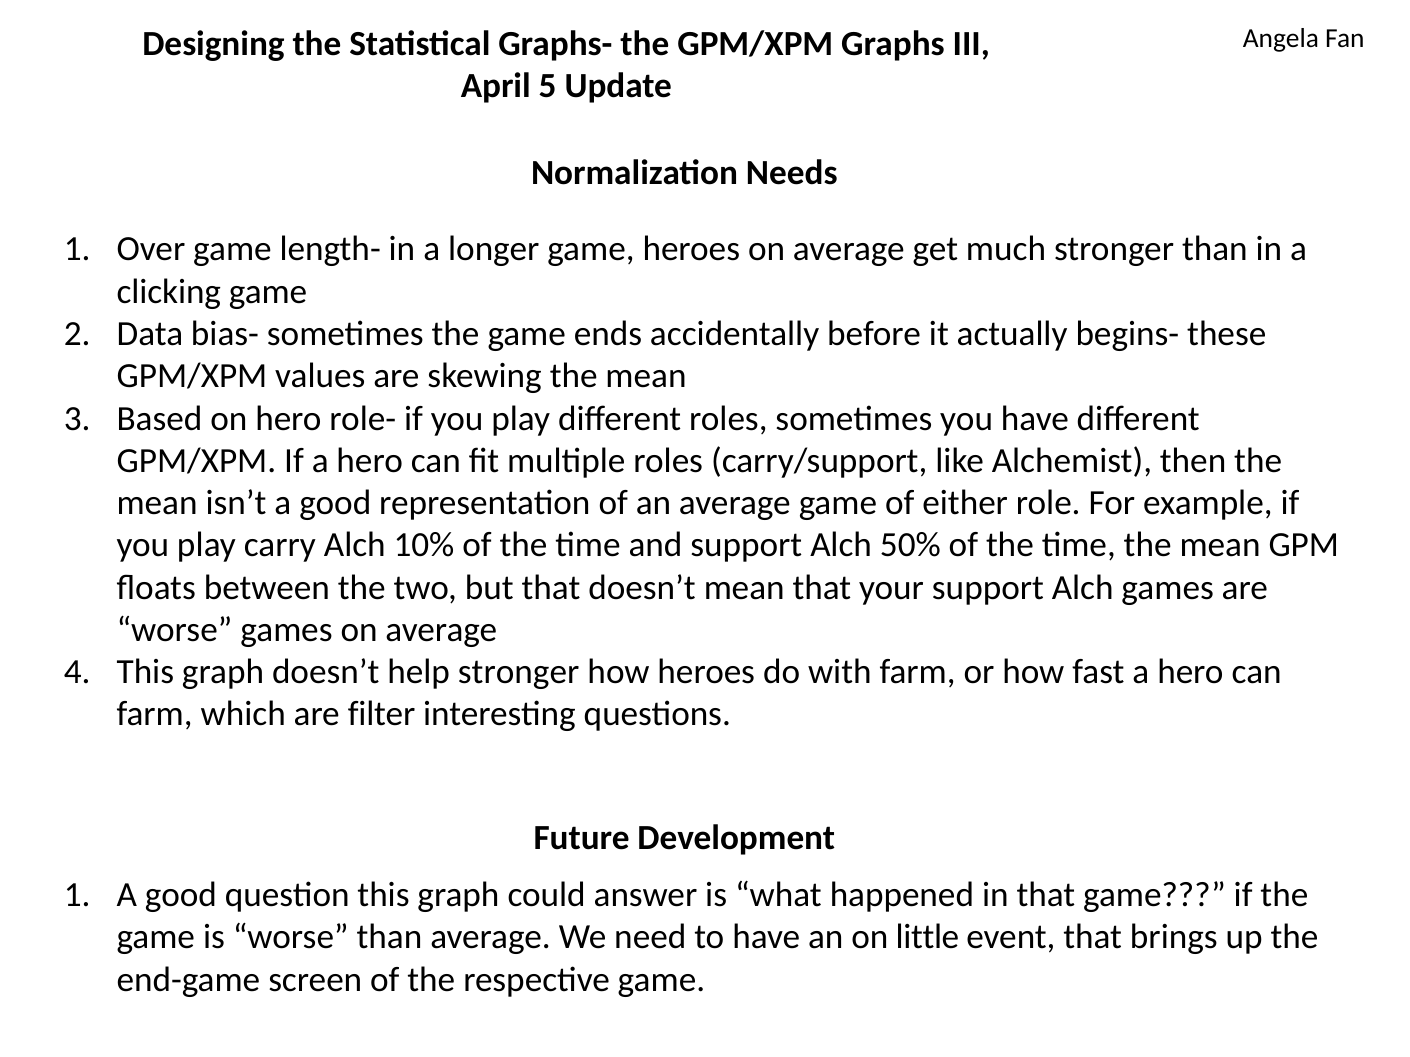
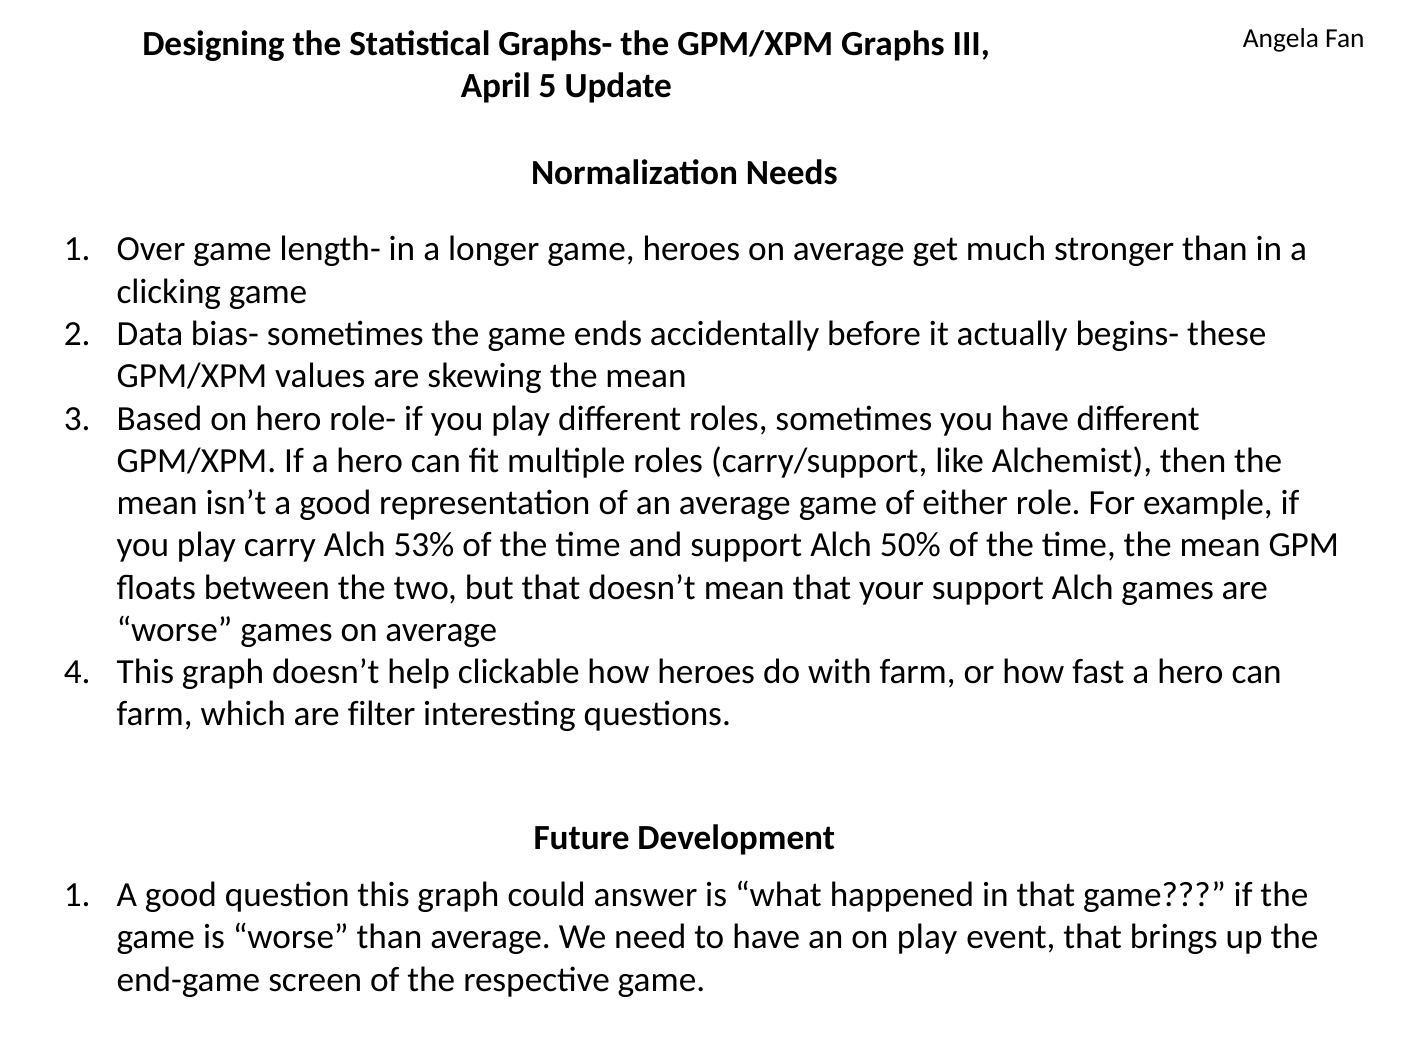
10%: 10% -> 53% (424, 545)
help stronger: stronger -> clickable (519, 672)
on little: little -> play (927, 938)
